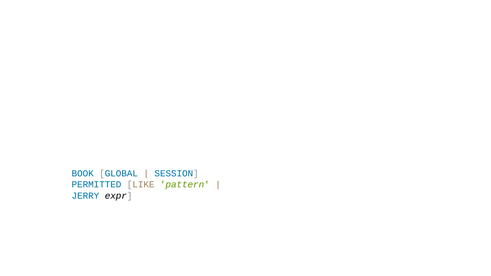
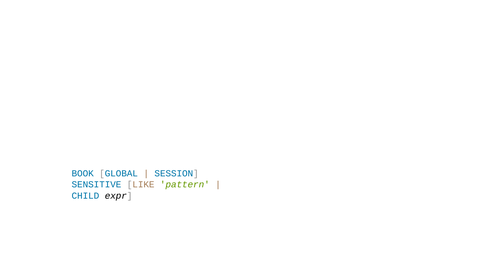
PERMITTED: PERMITTED -> SENSITIVE (96, 185)
JERRY: JERRY -> CHILD (85, 196)
